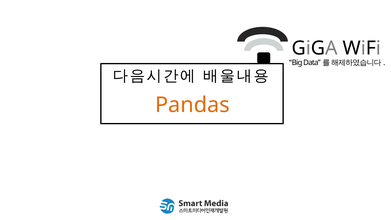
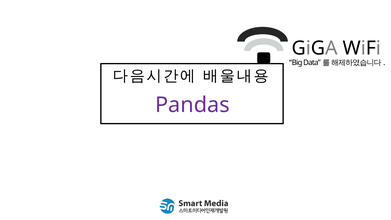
Pandas colour: orange -> purple (192, 105)
